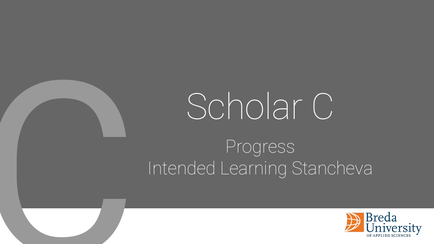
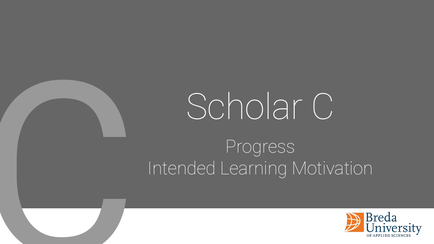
Stancheva: Stancheva -> Motivation (332, 169)
